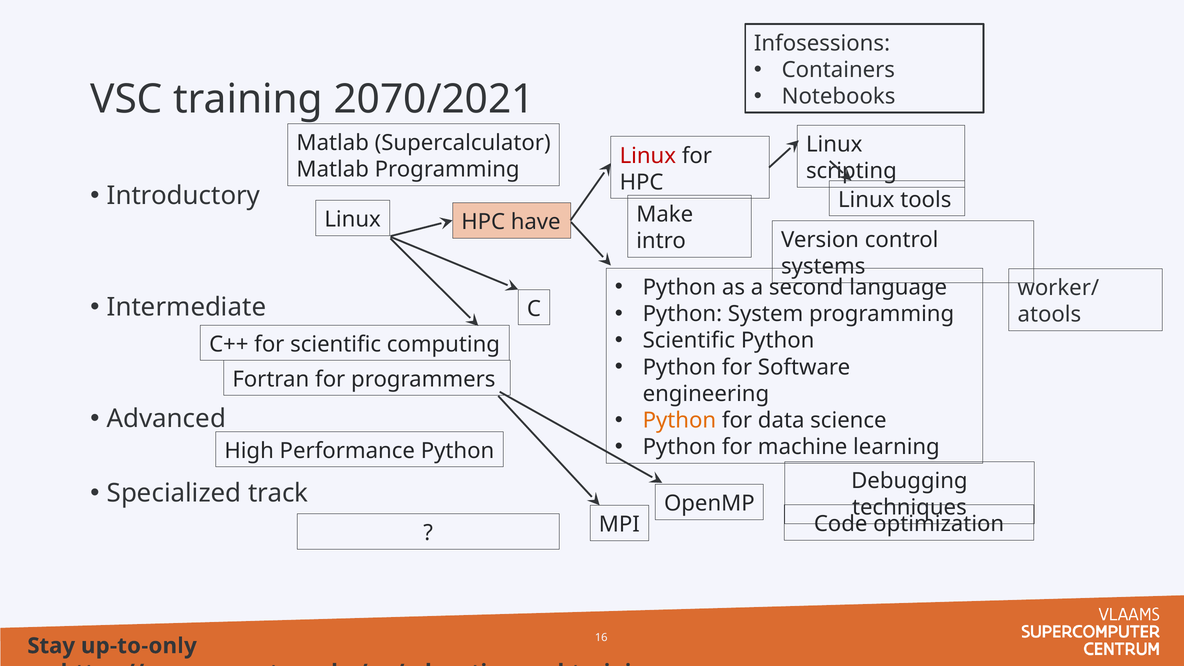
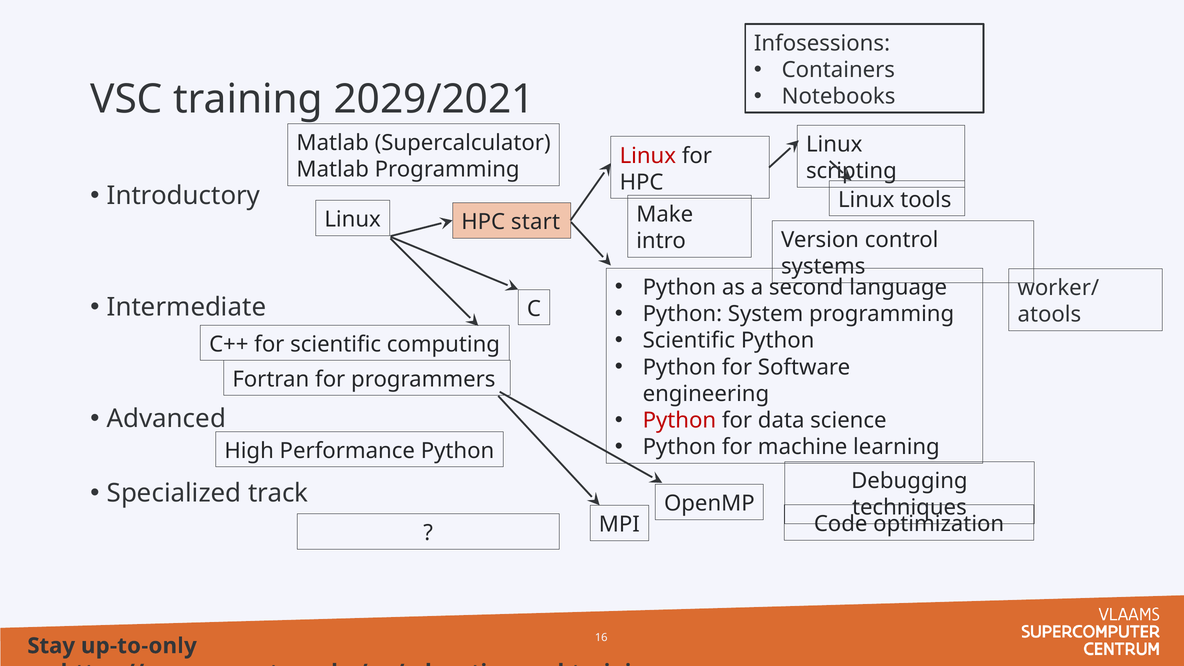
2070/2021: 2070/2021 -> 2029/2021 (434, 100)
have: have -> start (536, 222)
Python colour: orange -> red (679, 420)
